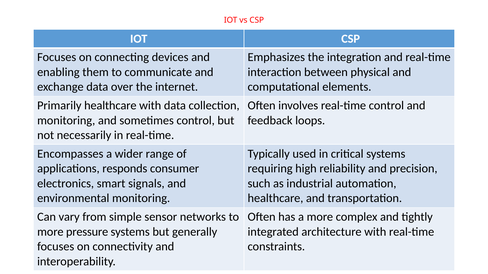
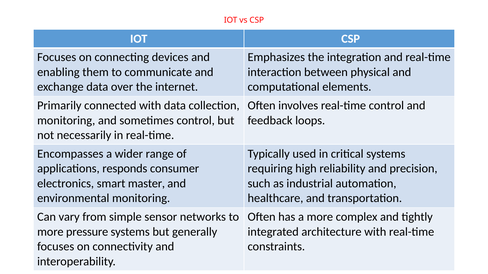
Primarily healthcare: healthcare -> connected (110, 106)
signals: signals -> master (146, 184)
